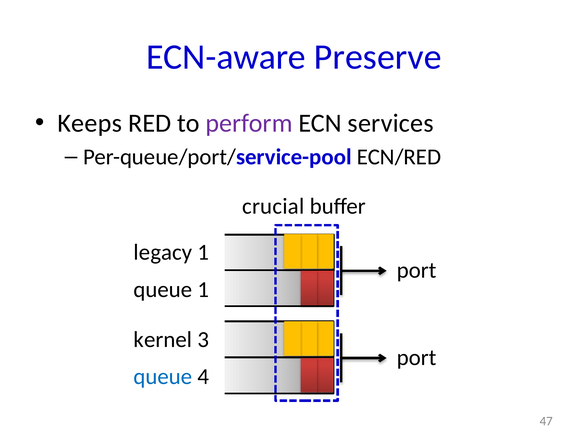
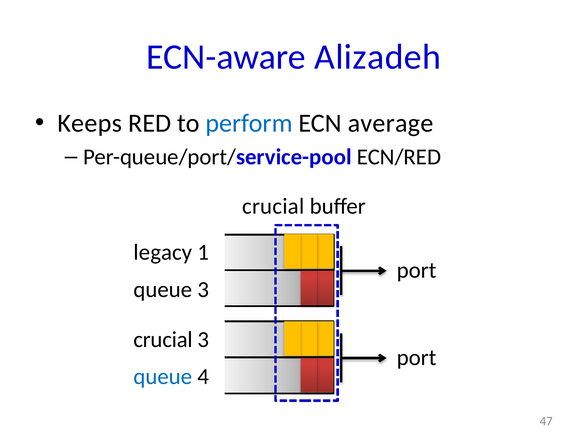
Preserve: Preserve -> Alizadeh (378, 57)
perform colour: purple -> blue (249, 123)
services: services -> average (391, 123)
queue 1: 1 -> 3 (203, 289)
kernel: kernel -> crucial (163, 339)
